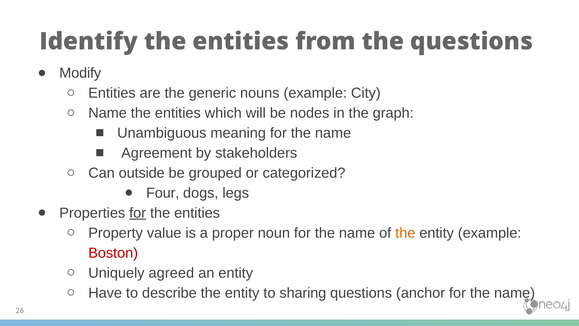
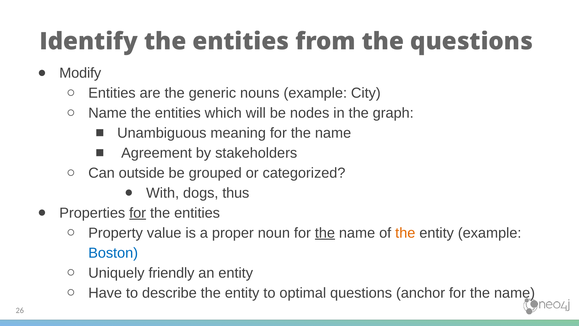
Four: Four -> With (163, 193)
legs: legs -> thus (236, 193)
the underline: none -> present (325, 233)
Boston colour: red -> blue (113, 253)
agreed: agreed -> friendly (171, 273)
sharing: sharing -> optimal (303, 293)
